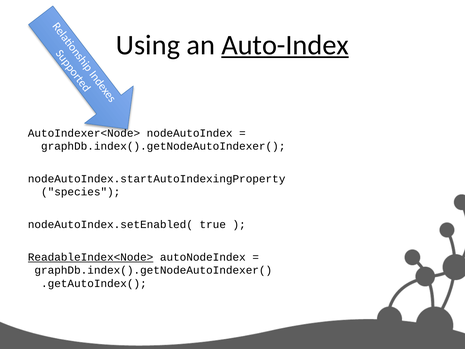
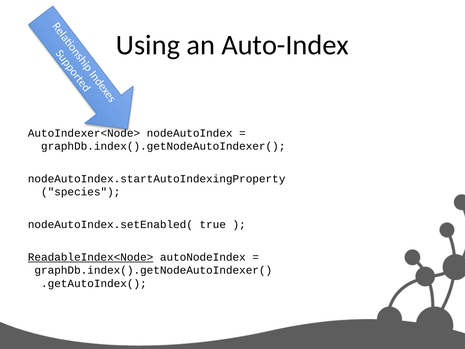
Auto-Index underline: present -> none (285, 45)
